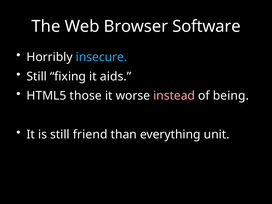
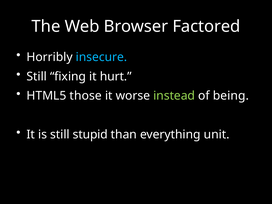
Software: Software -> Factored (206, 26)
aids: aids -> hurt (116, 76)
instead colour: pink -> light green (174, 96)
friend: friend -> stupid (90, 134)
